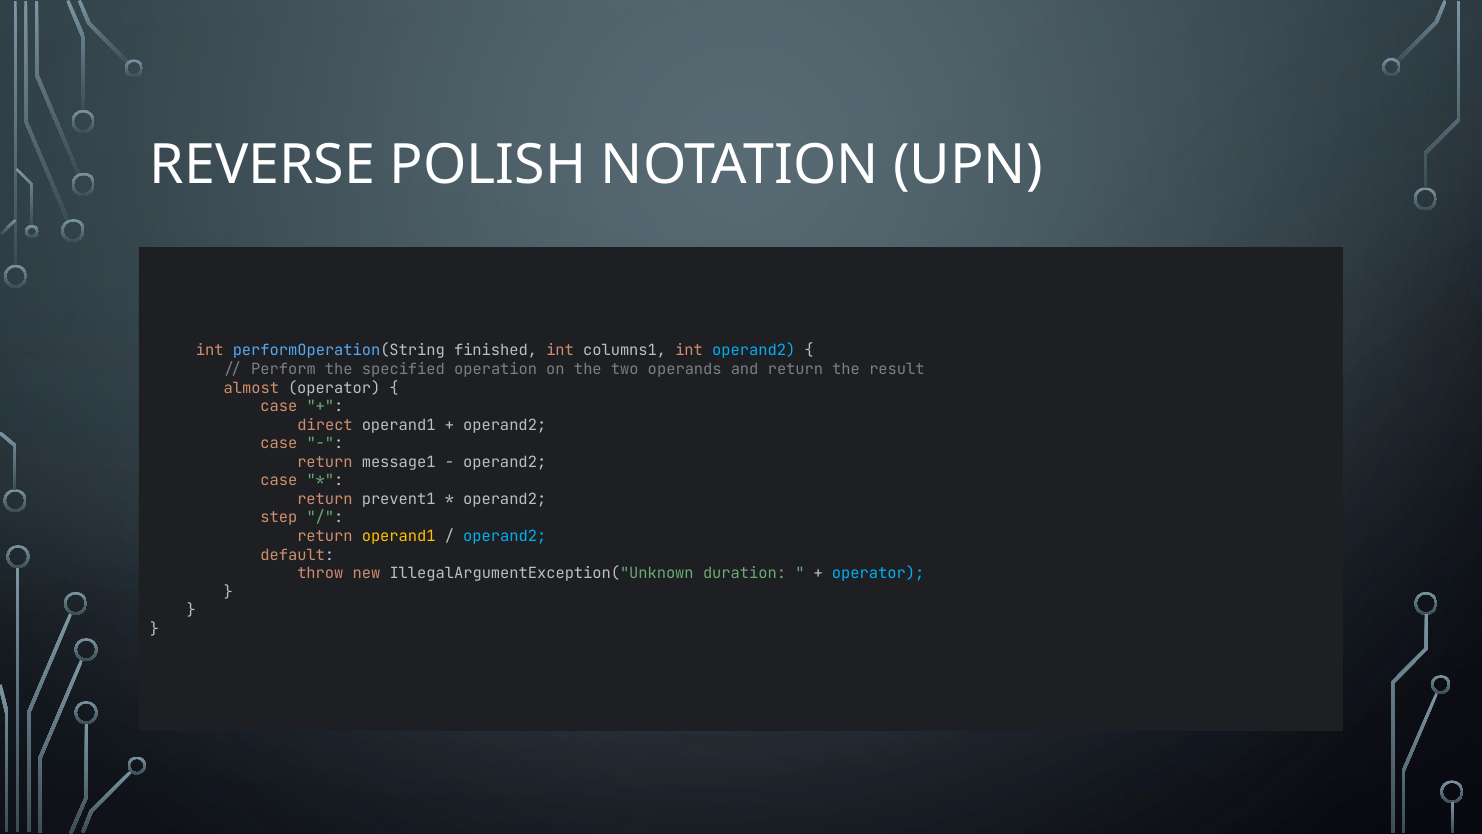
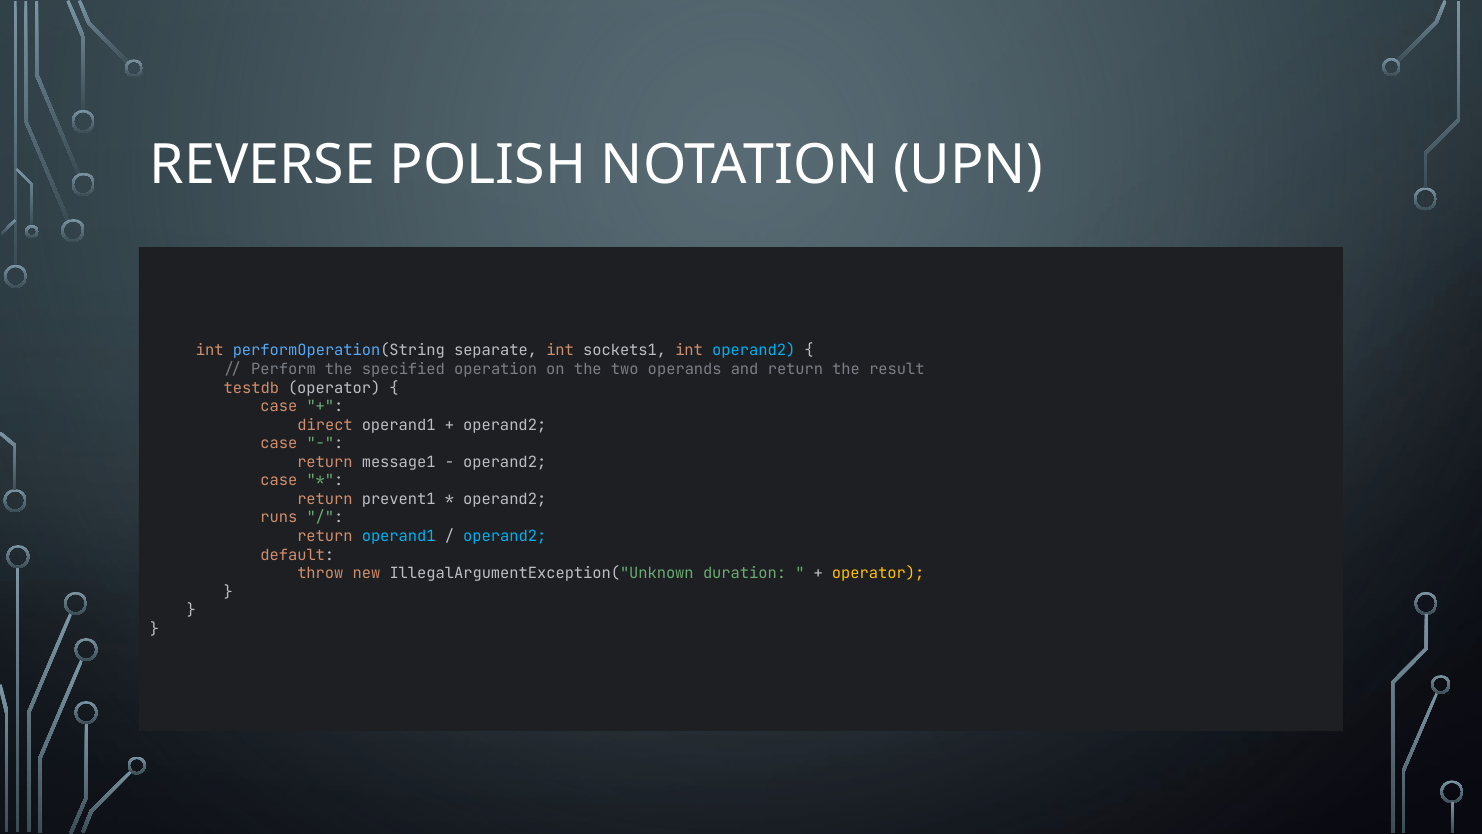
finished: finished -> separate (496, 351)
columns1: columns1 -> sockets1 (625, 351)
almost: almost -> testdb (251, 388)
step: step -> runs (279, 518)
operand1 colour: yellow -> light blue (399, 536)
operator colour: light blue -> yellow (878, 573)
